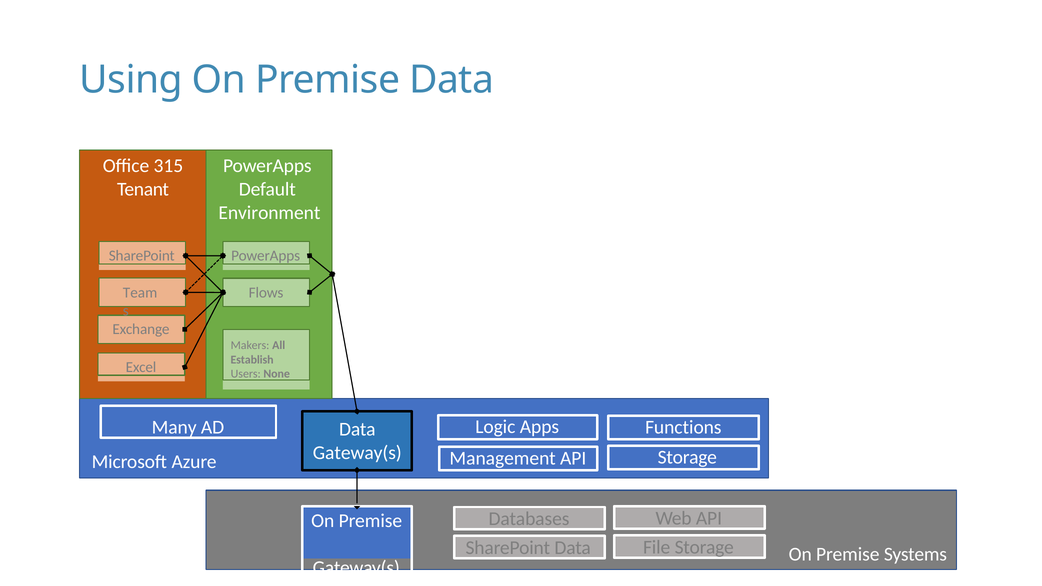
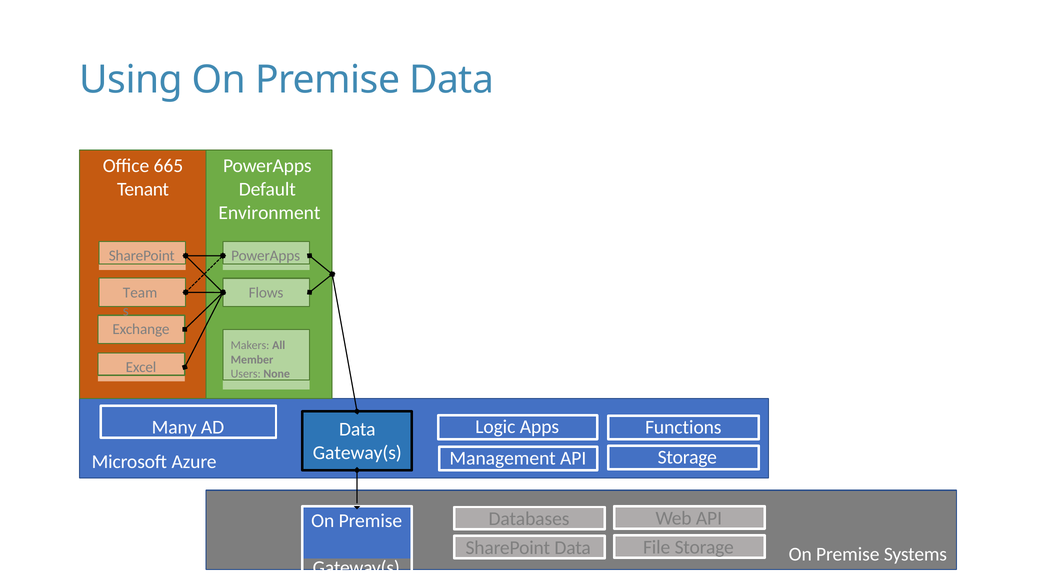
315: 315 -> 665 (168, 166)
Establish: Establish -> Member (252, 360)
